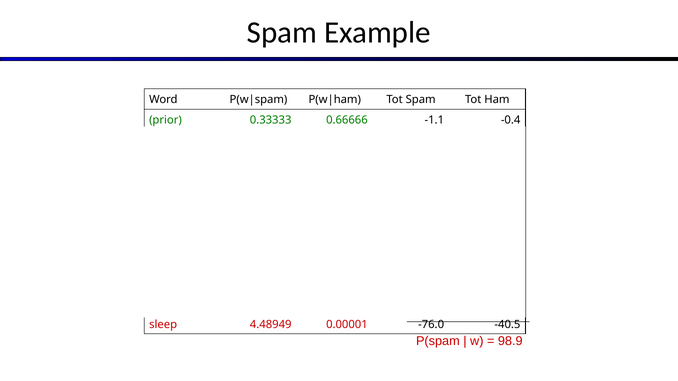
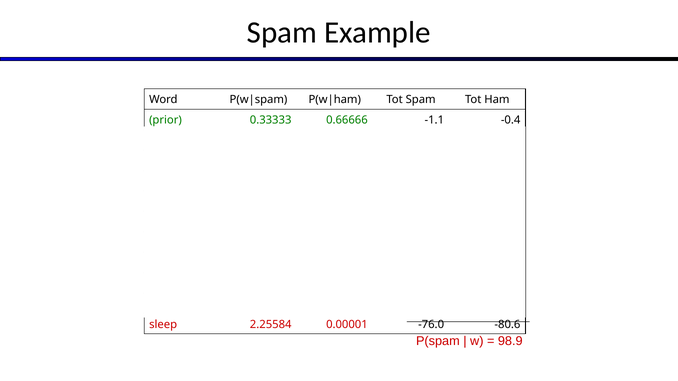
4.48949: 4.48949 -> 2.25584 (271, 325)
-40.5: -40.5 -> -80.6 (507, 325)
